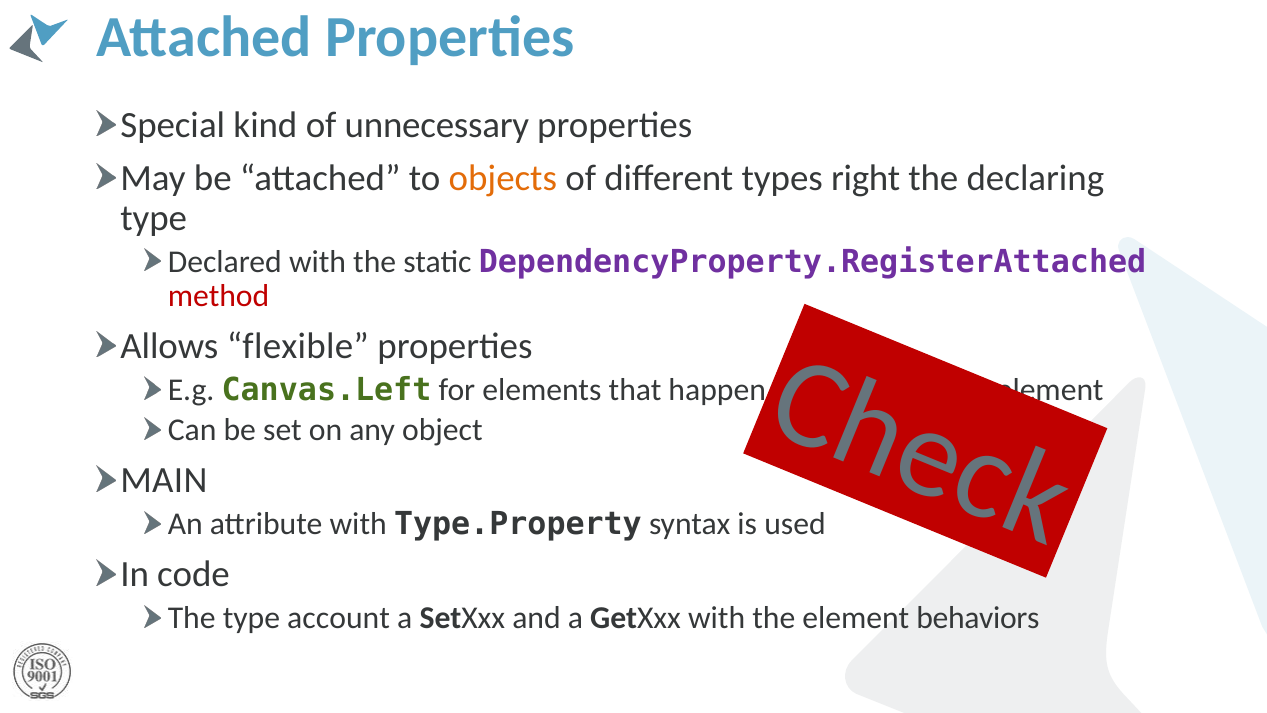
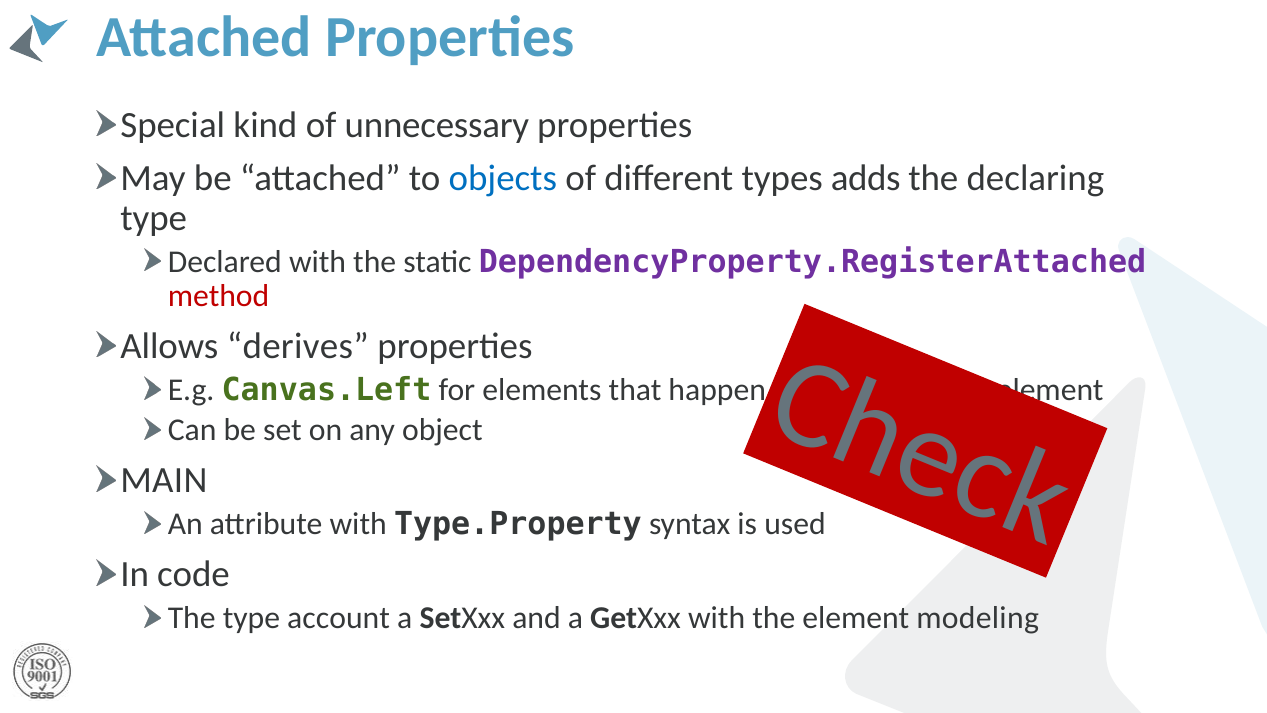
objects colour: orange -> blue (503, 178)
right: right -> adds (866, 178)
flexible: flexible -> derives (298, 346)
behaviors: behaviors -> modeling (978, 618)
